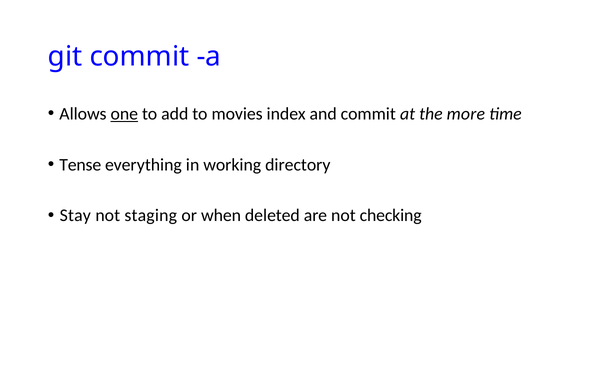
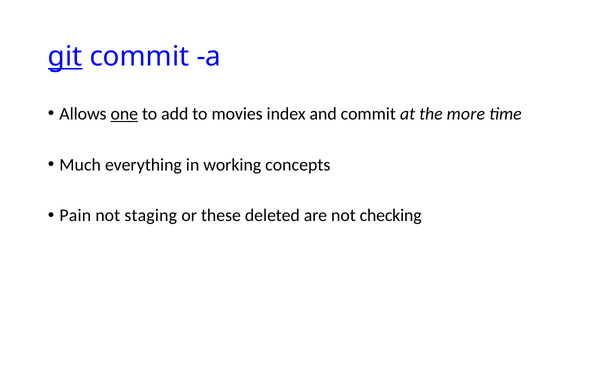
git underline: none -> present (65, 57)
Tense: Tense -> Much (80, 165)
directory: directory -> concepts (298, 165)
Stay: Stay -> Pain (75, 216)
when: when -> these (221, 216)
